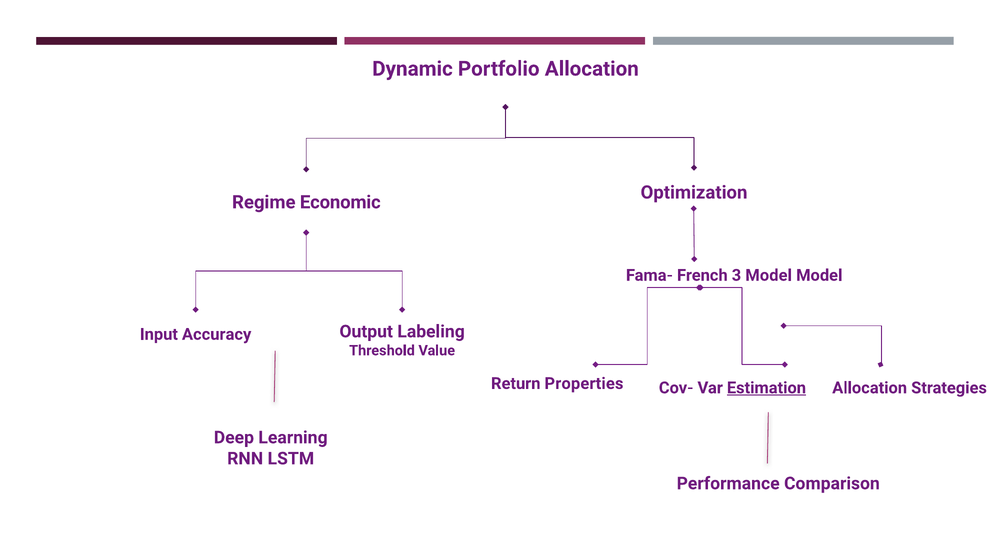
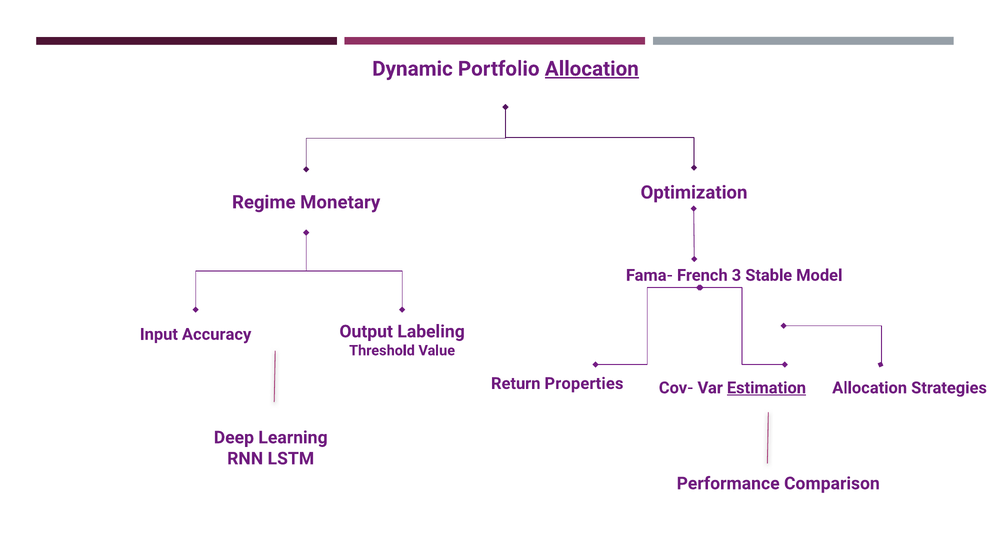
Allocation underline: none -> present (592, 69)
Economic: Economic -> Monetary (340, 202)
3 Model: Model -> Stable (769, 275)
